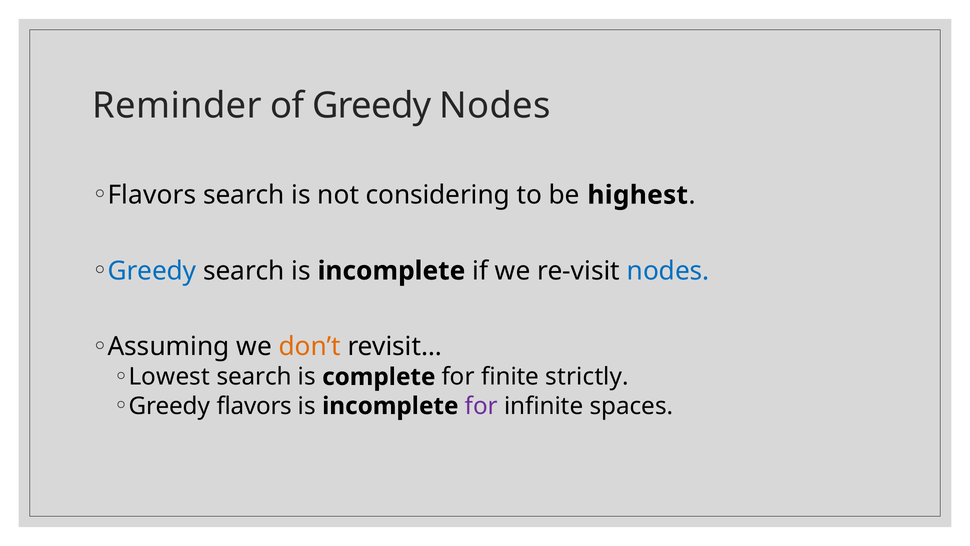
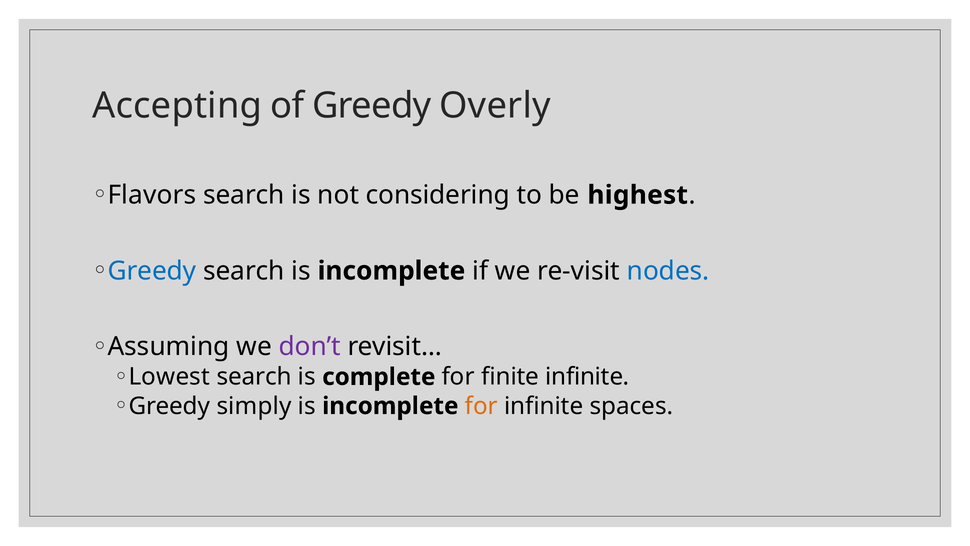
Reminder: Reminder -> Accepting (177, 105)
Greedy Nodes: Nodes -> Overly (495, 105)
don’t colour: orange -> purple (310, 346)
finite strictly: strictly -> infinite (587, 377)
Greedy flavors: flavors -> simply (254, 406)
for colour: purple -> orange (481, 406)
